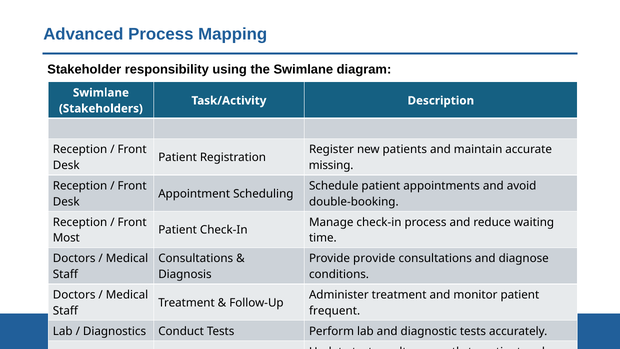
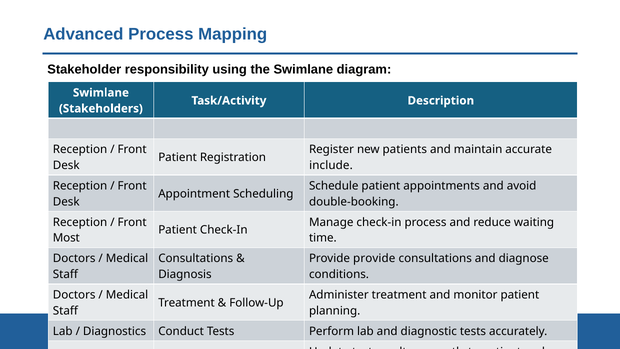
missing: missing -> include (331, 165)
frequent: frequent -> planning (335, 310)
